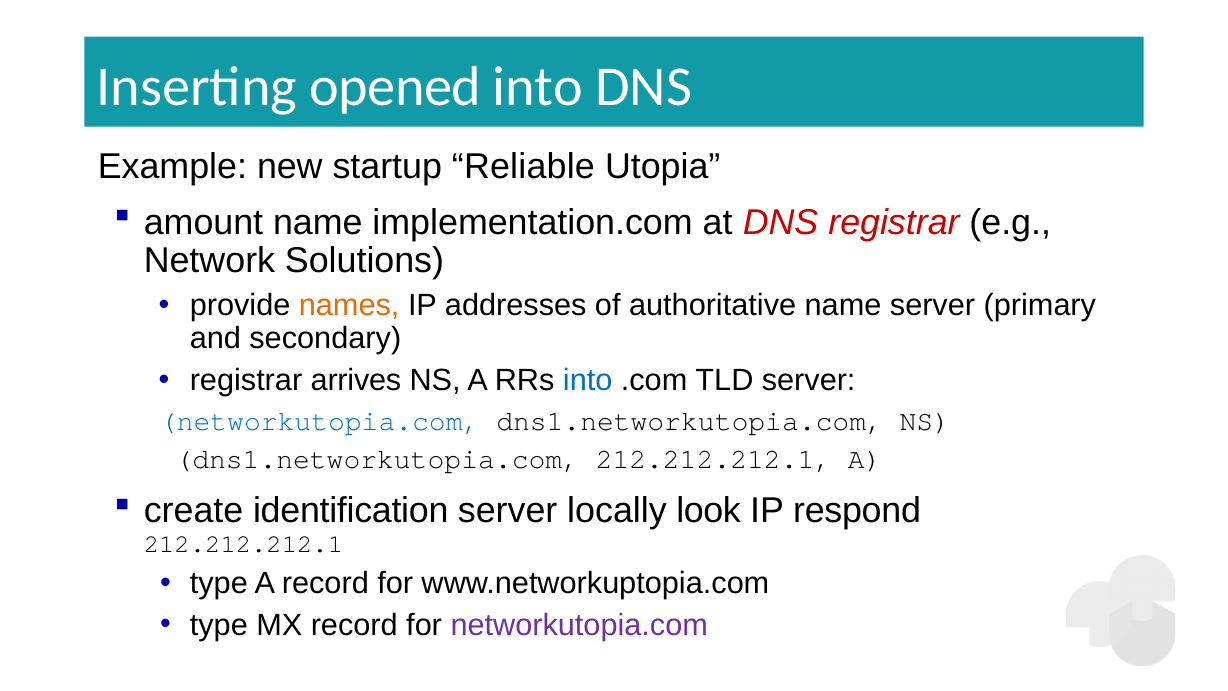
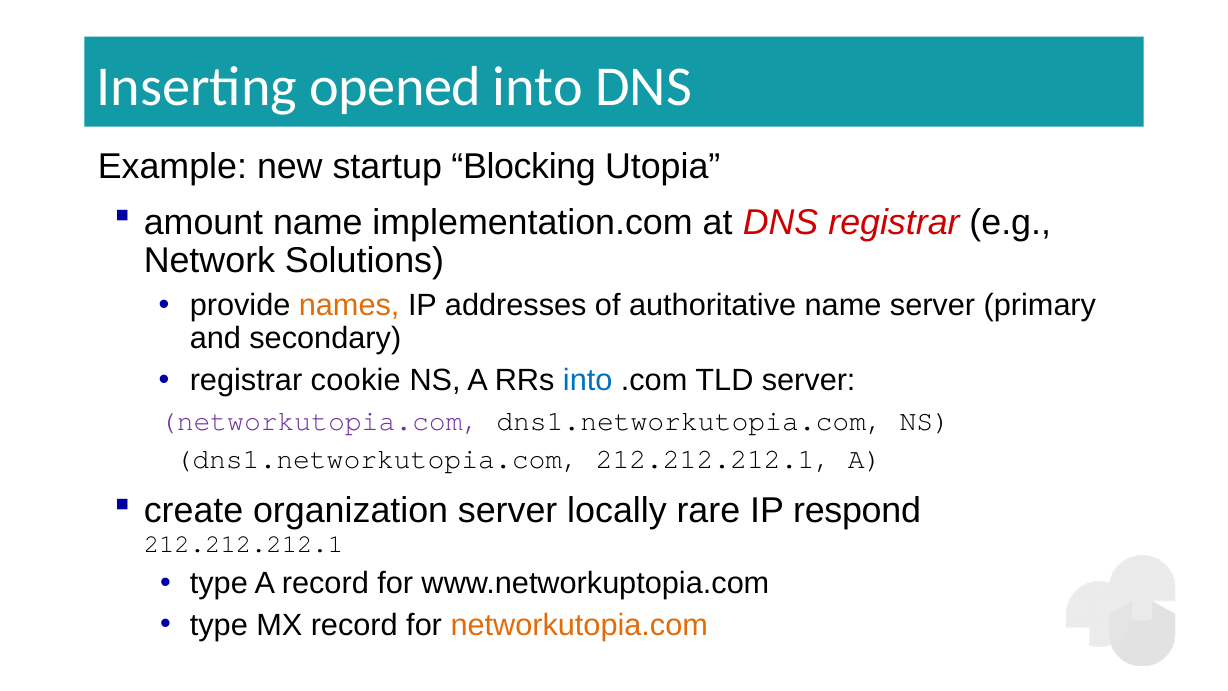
Reliable: Reliable -> Blocking (524, 167)
arrives: arrives -> cookie (356, 380)
networkutopia.com colour: blue -> purple (320, 421)
identification: identification -> organization (351, 511)
look: look -> rare (708, 511)
networkutopia.com colour: purple -> orange (579, 625)
